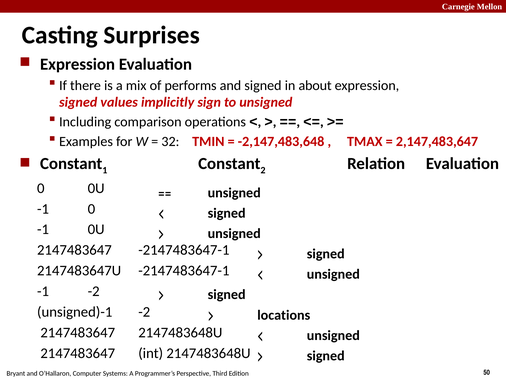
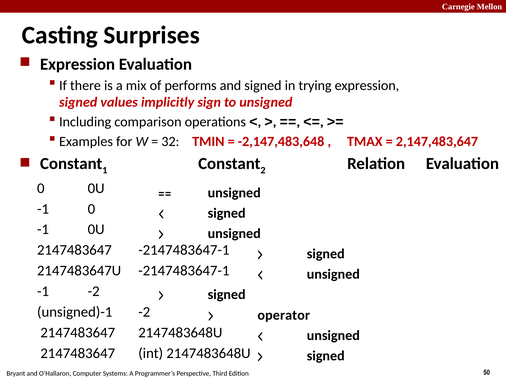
about: about -> trying (315, 86)
locations: locations -> operator (284, 315)
